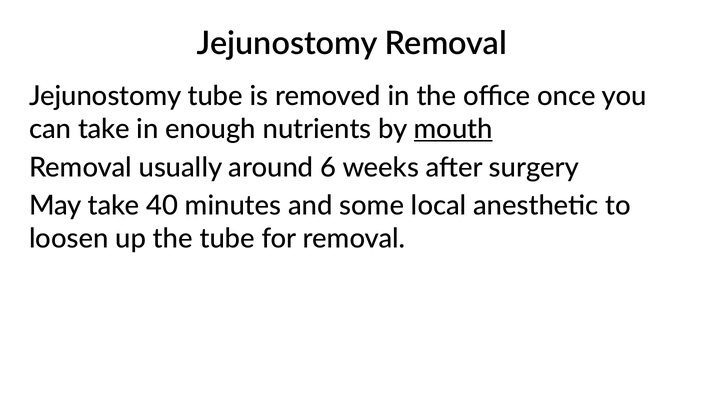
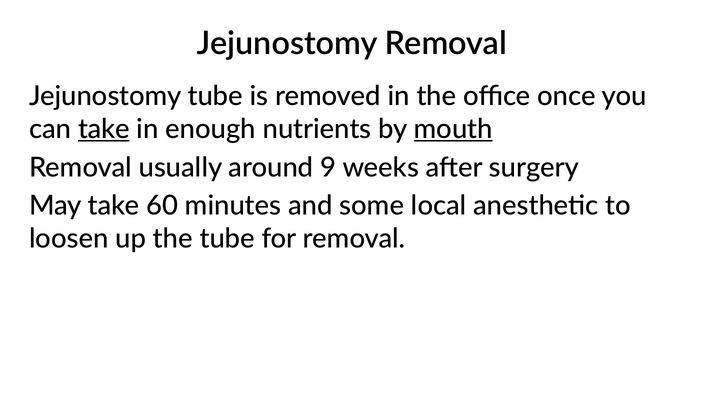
take underline: none -> present (104, 129)
6: 6 -> 9 (328, 168)
40: 40 -> 60 (162, 206)
